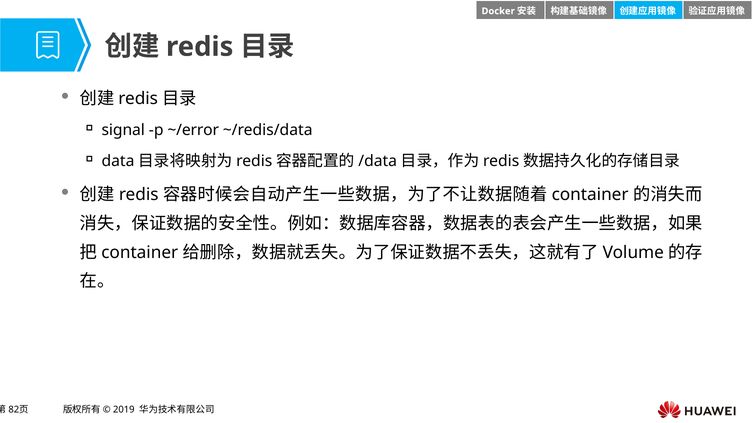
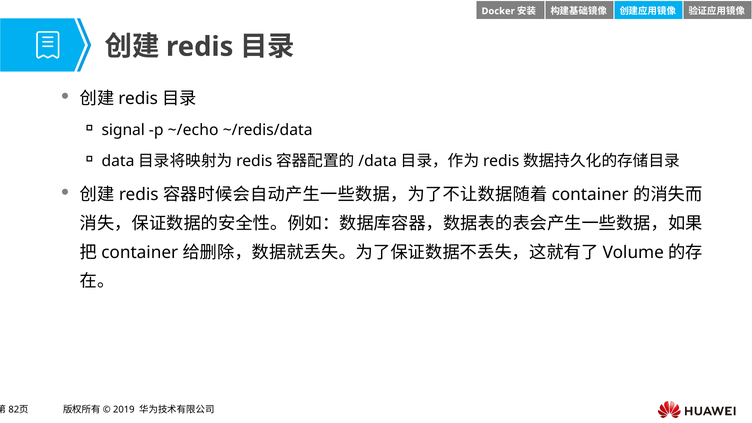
~/error: ~/error -> ~/echo (193, 130)
